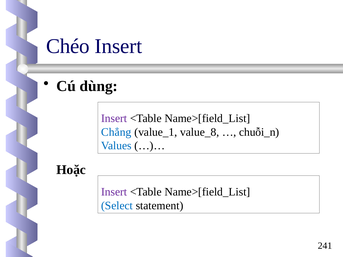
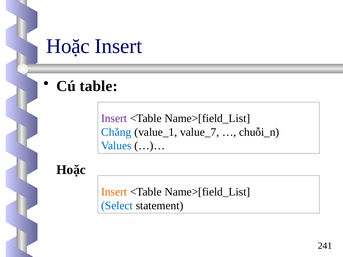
Chéo: Chéo -> Hoặc (68, 46)
dùng: dùng -> table (99, 86)
value_8: value_8 -> value_7 (200, 132)
Insert colour: purple -> orange (114, 192)
